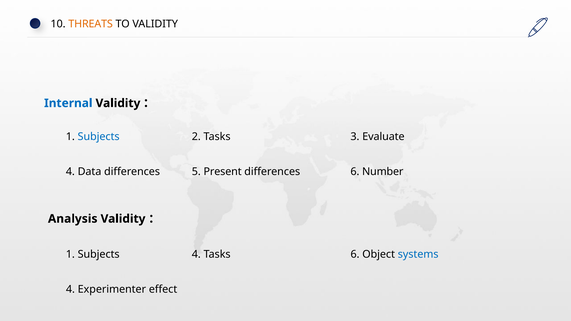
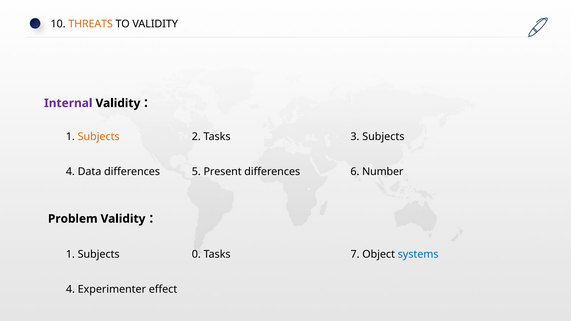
Internal colour: blue -> purple (68, 103)
Subjects colour: blue -> orange (99, 137)
3 Evaluate: Evaluate -> Subjects (383, 137)
Analysis: Analysis -> Problem (73, 219)
Subjects 4: 4 -> 0 (196, 254)
Tasks 6: 6 -> 7 (355, 254)
